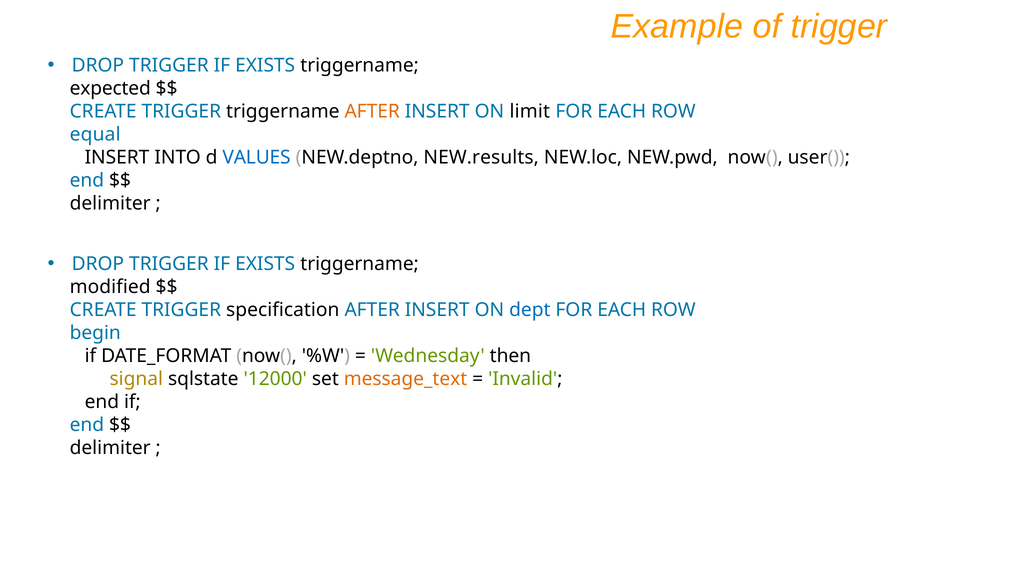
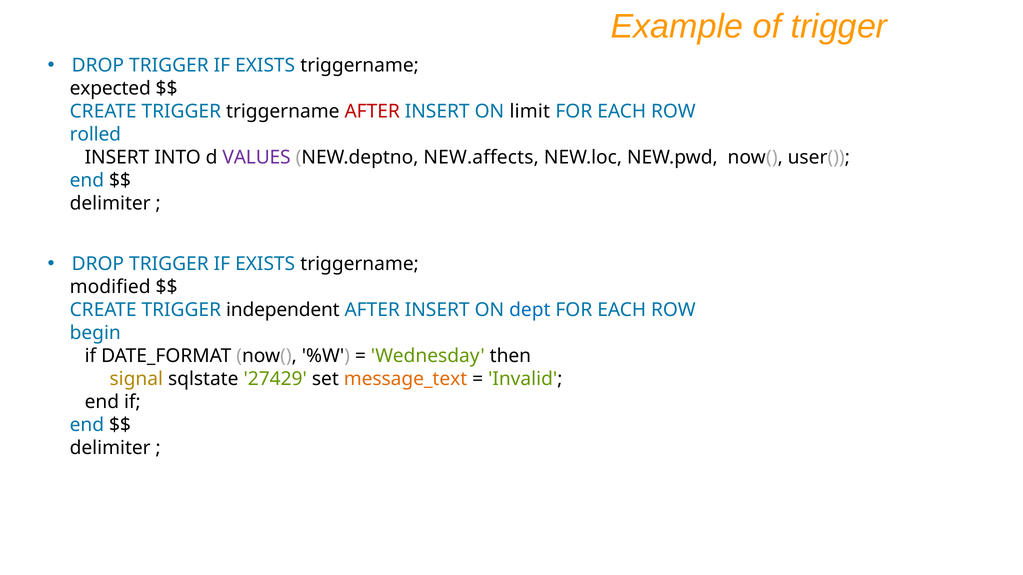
AFTER colour: orange -> red (372, 112)
equal: equal -> rolled (95, 135)
VALUES colour: blue -> purple (257, 158)
NEW.results: NEW.results -> NEW.affects (481, 158)
specification: specification -> independent (283, 310)
12000: 12000 -> 27429 (275, 379)
